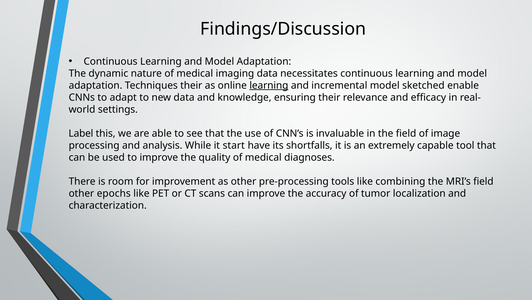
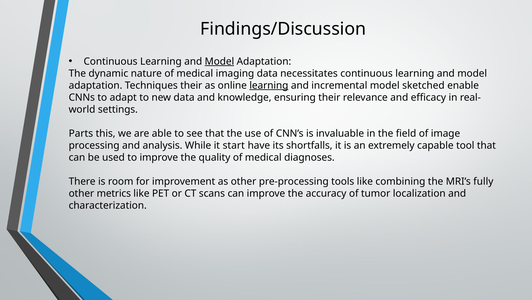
Model underline: none -> present (219, 61)
Label: Label -> Parts (81, 133)
MRI’s field: field -> fully (483, 181)
epochs: epochs -> metrics (114, 193)
